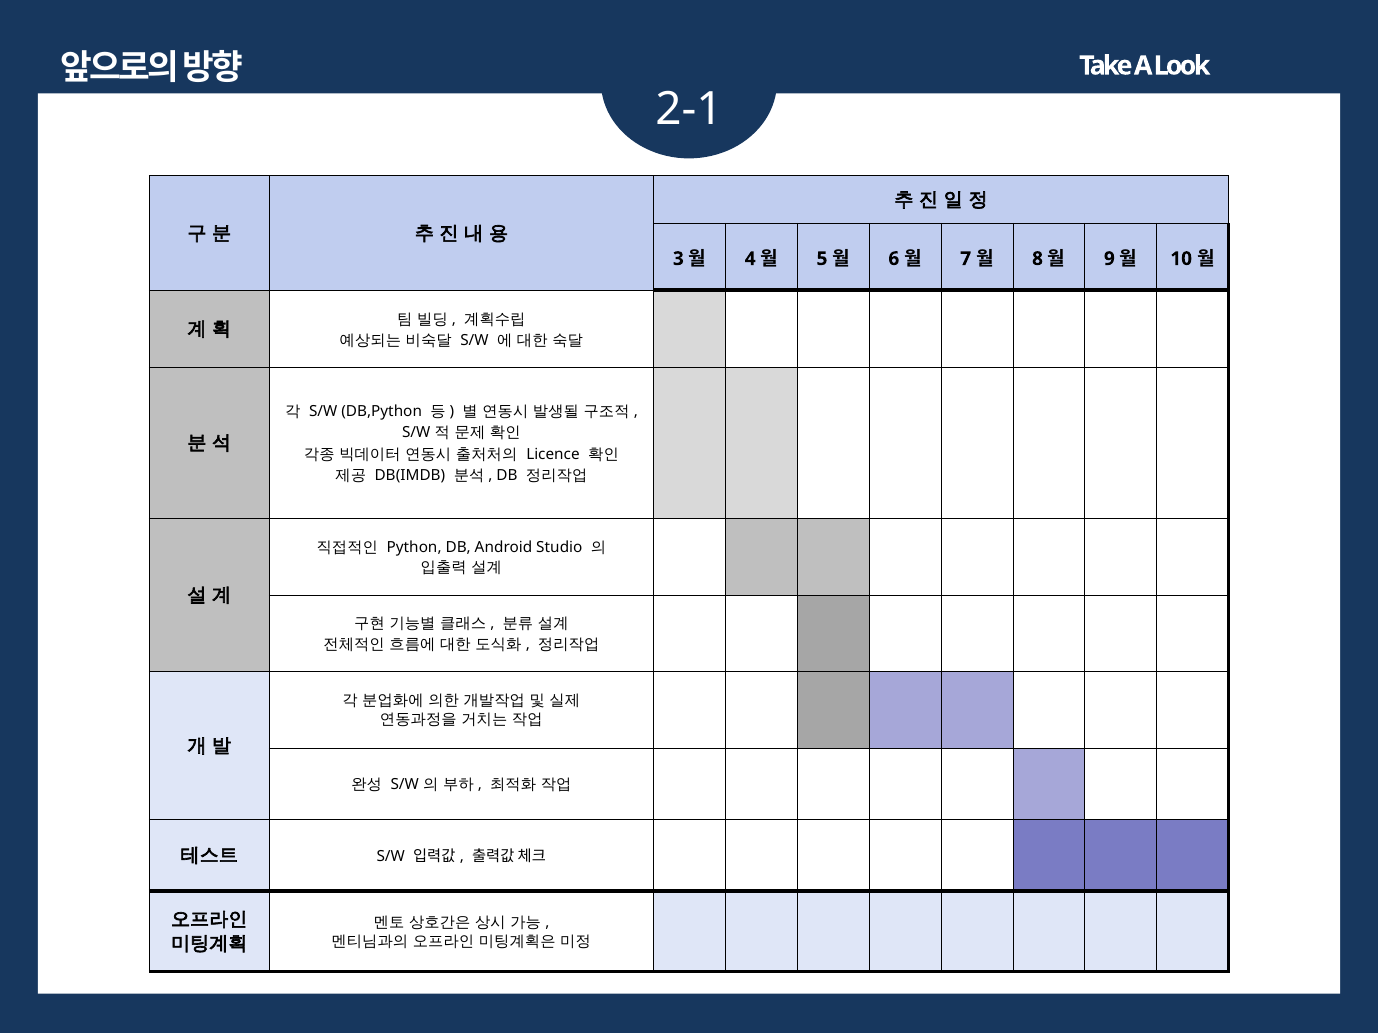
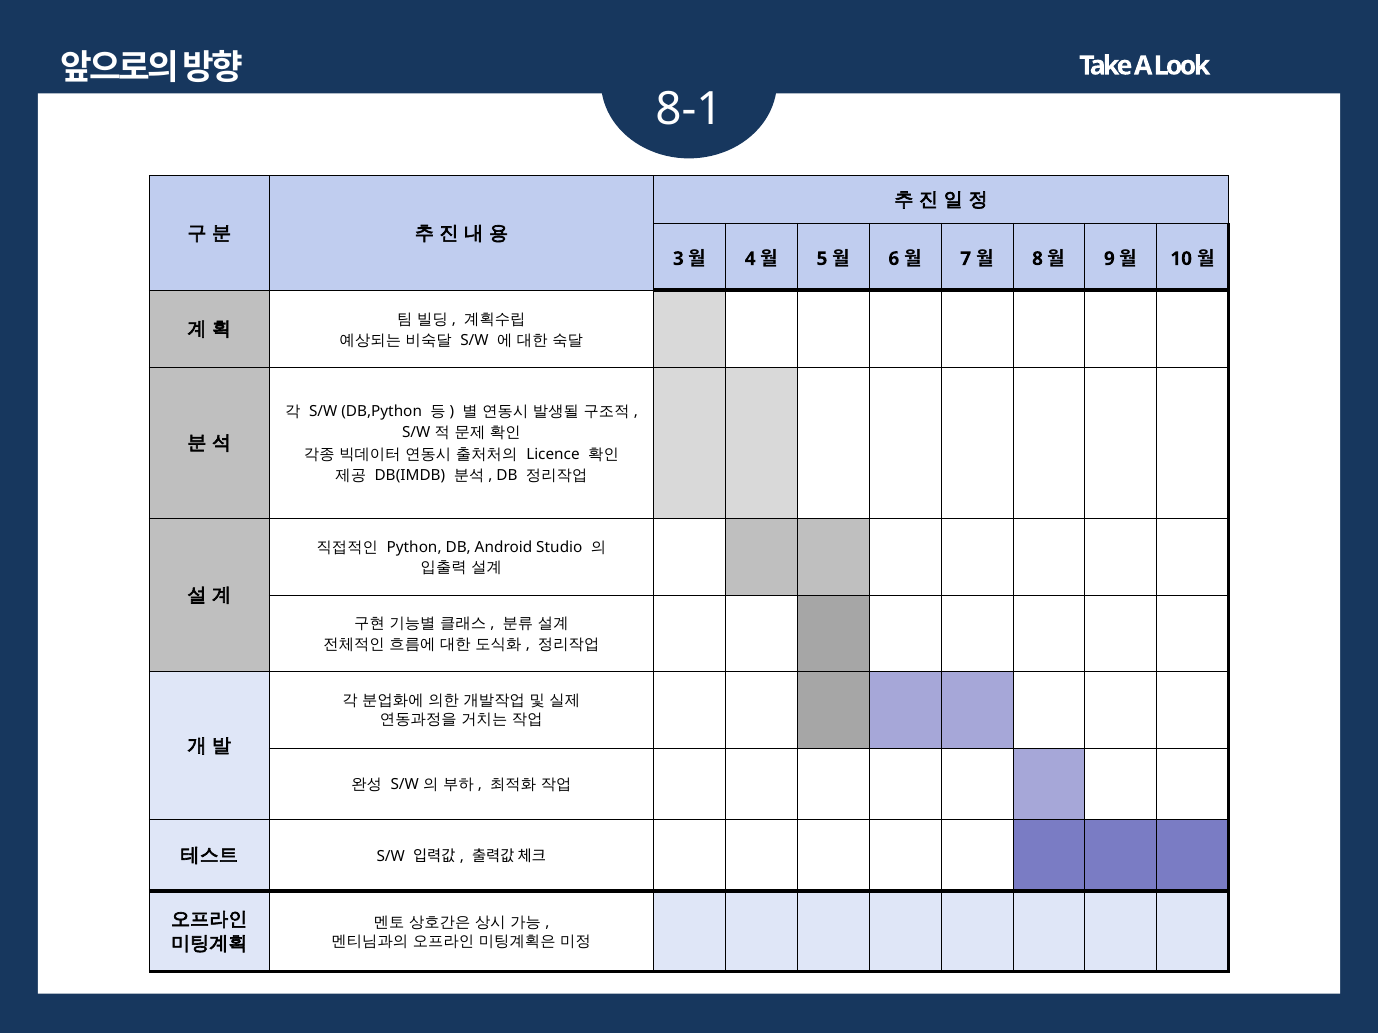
2-1: 2-1 -> 8-1 (689, 110)
